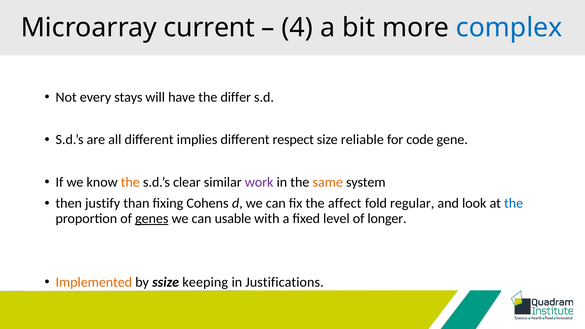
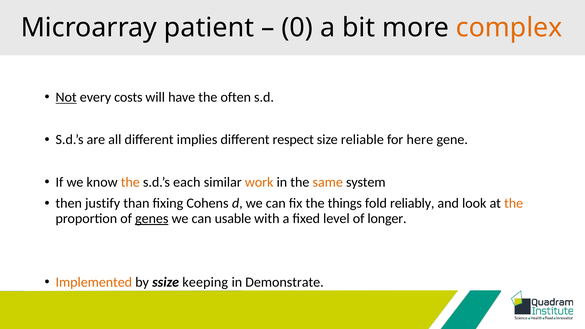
current: current -> patient (209, 28)
4: 4 -> 0 (297, 28)
complex colour: blue -> orange (509, 28)
Not underline: none -> present (66, 97)
stays: stays -> costs (128, 97)
differ: differ -> often (236, 97)
code: code -> here (420, 140)
clear: clear -> each (187, 182)
work colour: purple -> orange (259, 182)
affect: affect -> things (345, 203)
regular: regular -> reliably (412, 203)
the colour: blue -> orange (514, 203)
Justifications: Justifications -> Demonstrate (285, 282)
